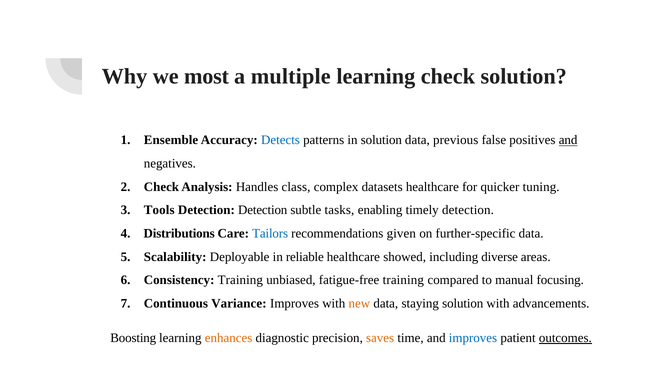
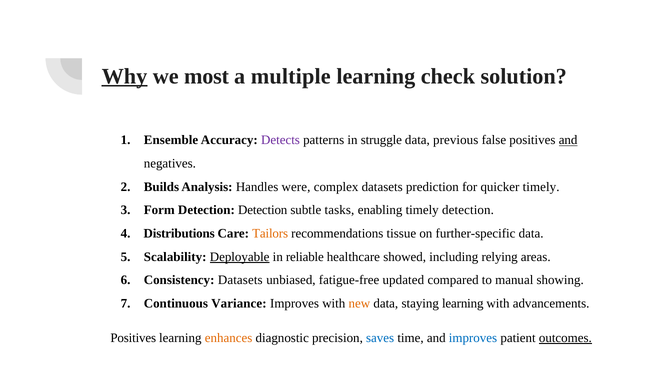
Why underline: none -> present (124, 76)
Detects colour: blue -> purple (280, 140)
in solution: solution -> struggle (381, 140)
Check: Check -> Builds (161, 187)
class: class -> were (296, 187)
datasets healthcare: healthcare -> prediction (432, 187)
quicker tuning: tuning -> timely (541, 187)
Tools: Tools -> Form (159, 210)
Tailors colour: blue -> orange (270, 233)
given: given -> tissue (401, 233)
Deployable underline: none -> present (240, 257)
diverse: diverse -> relying (500, 257)
Consistency Training: Training -> Datasets (240, 280)
fatigue-free training: training -> updated (403, 280)
focusing: focusing -> showing (560, 280)
staying solution: solution -> learning (463, 303)
Boosting: Boosting -> Positives (133, 338)
saves colour: orange -> blue (380, 338)
